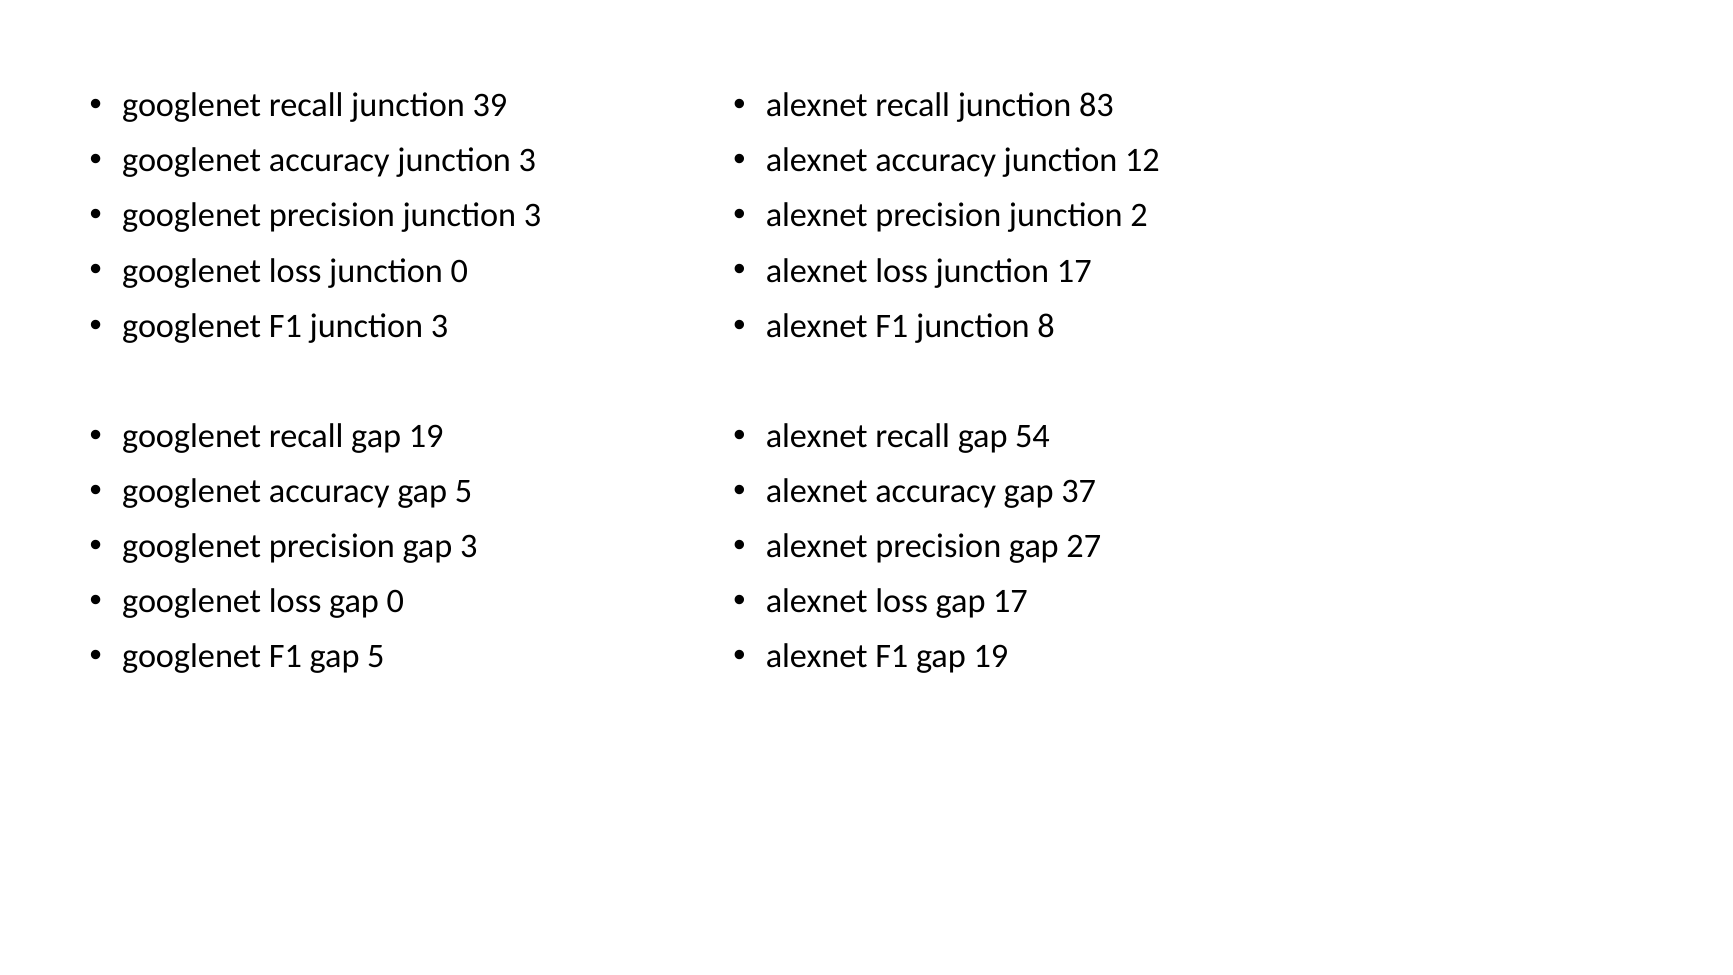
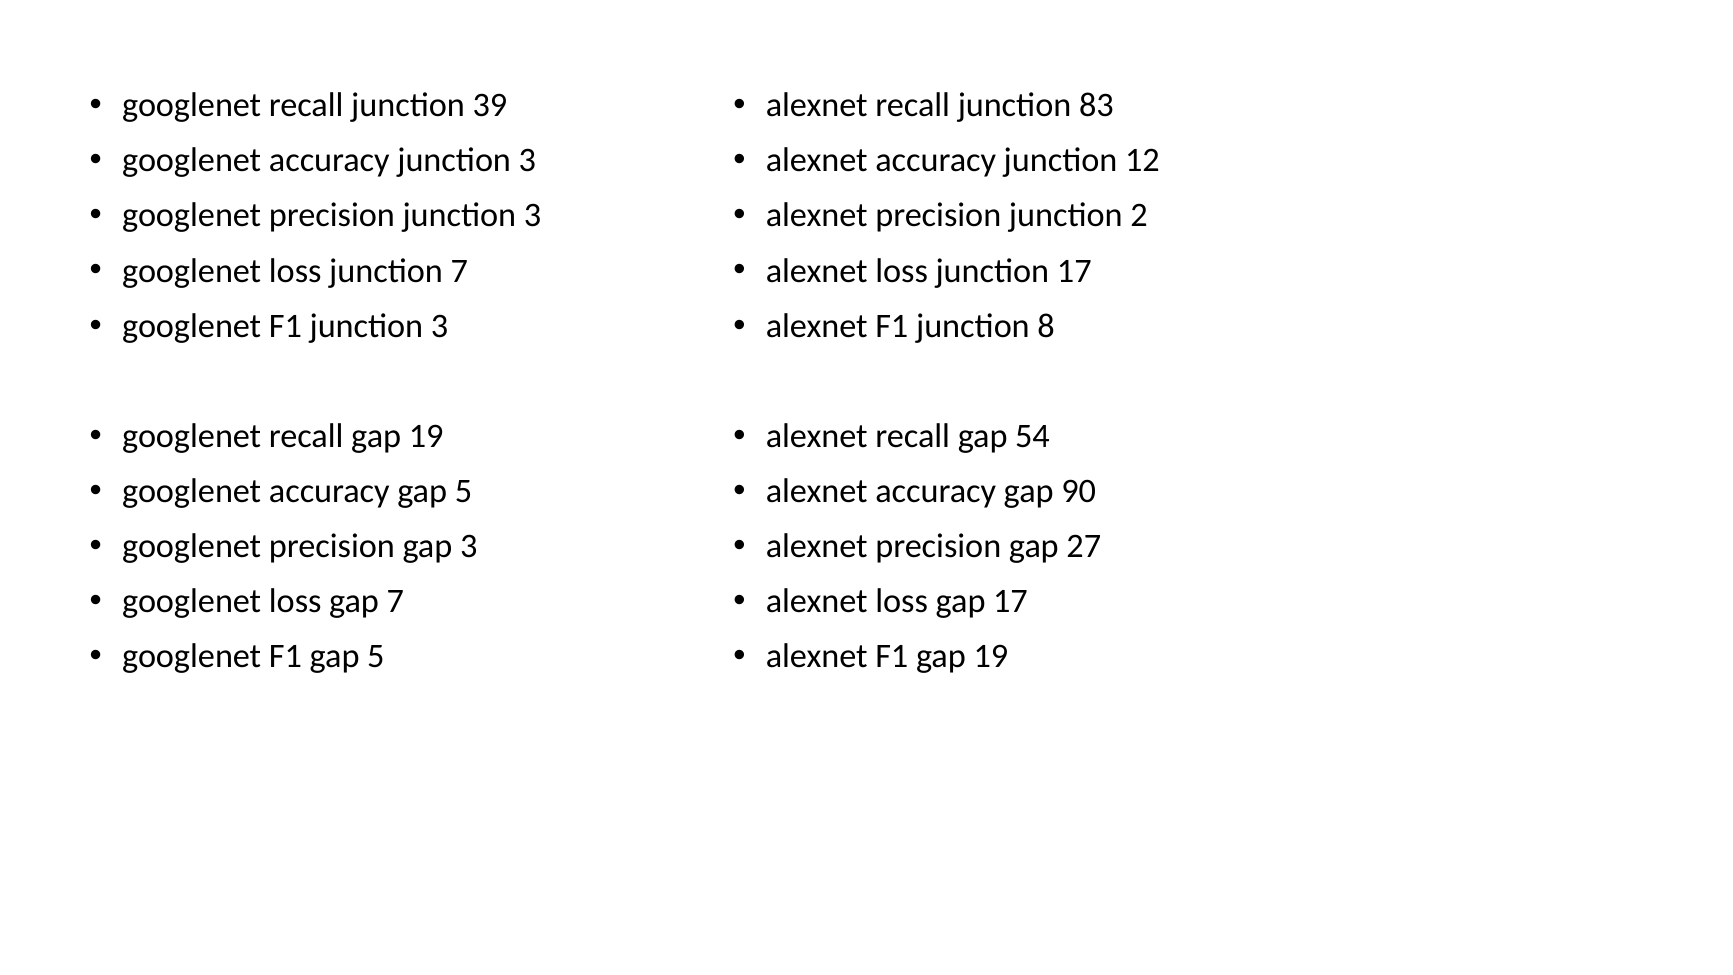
junction 0: 0 -> 7 (459, 271)
37: 37 -> 90 (1079, 491)
gap 0: 0 -> 7 (395, 601)
